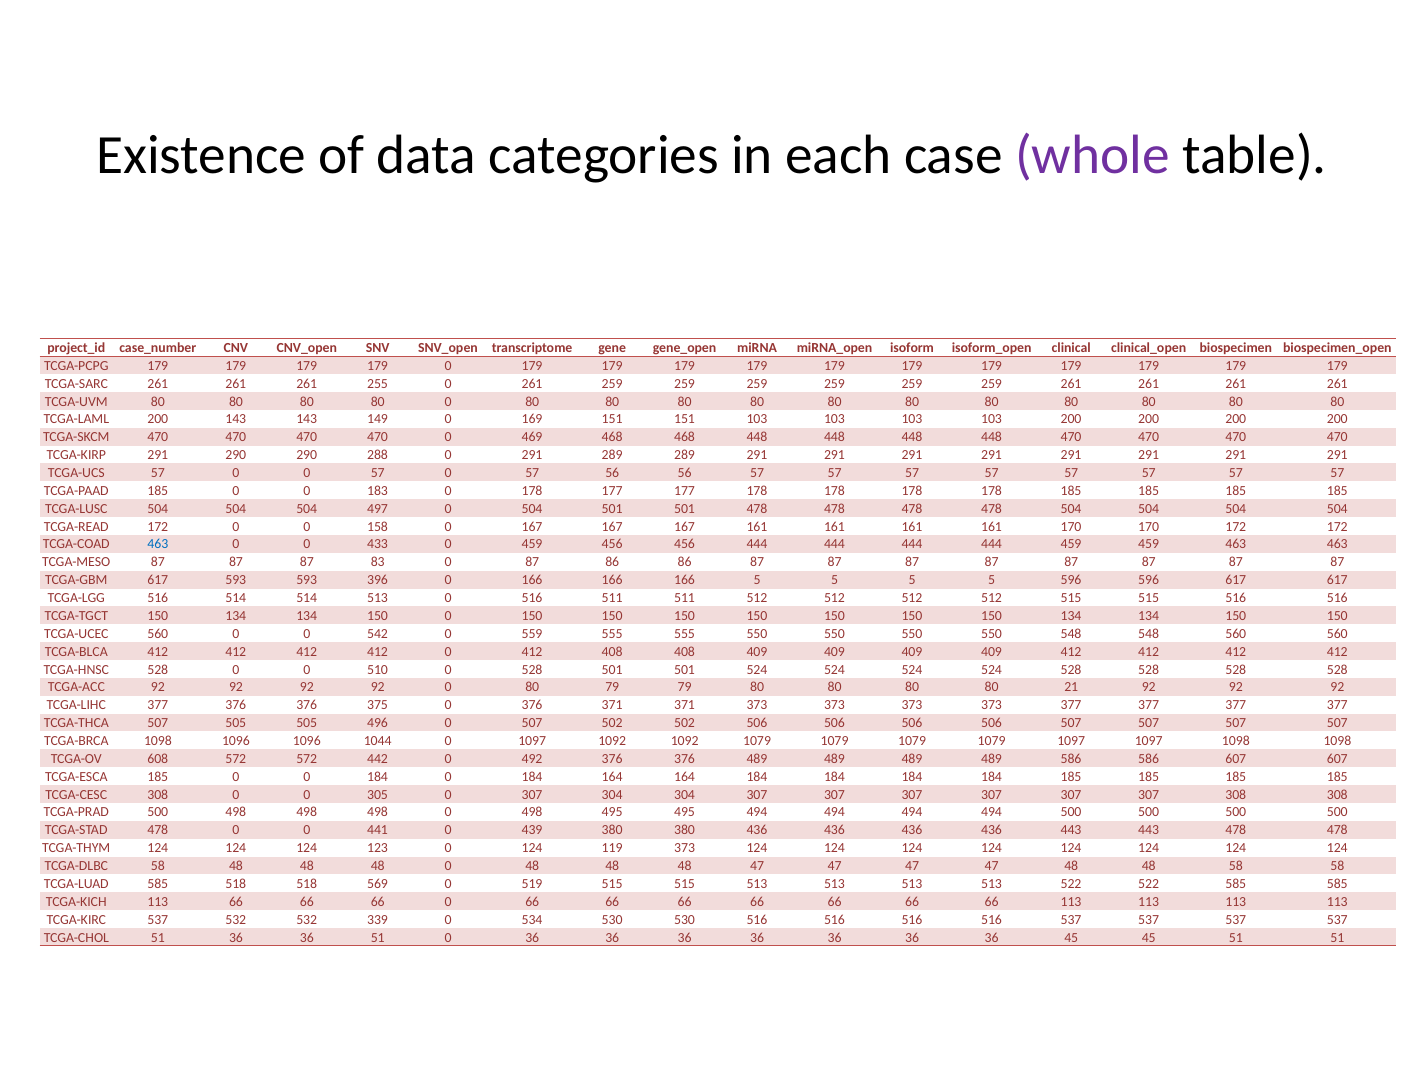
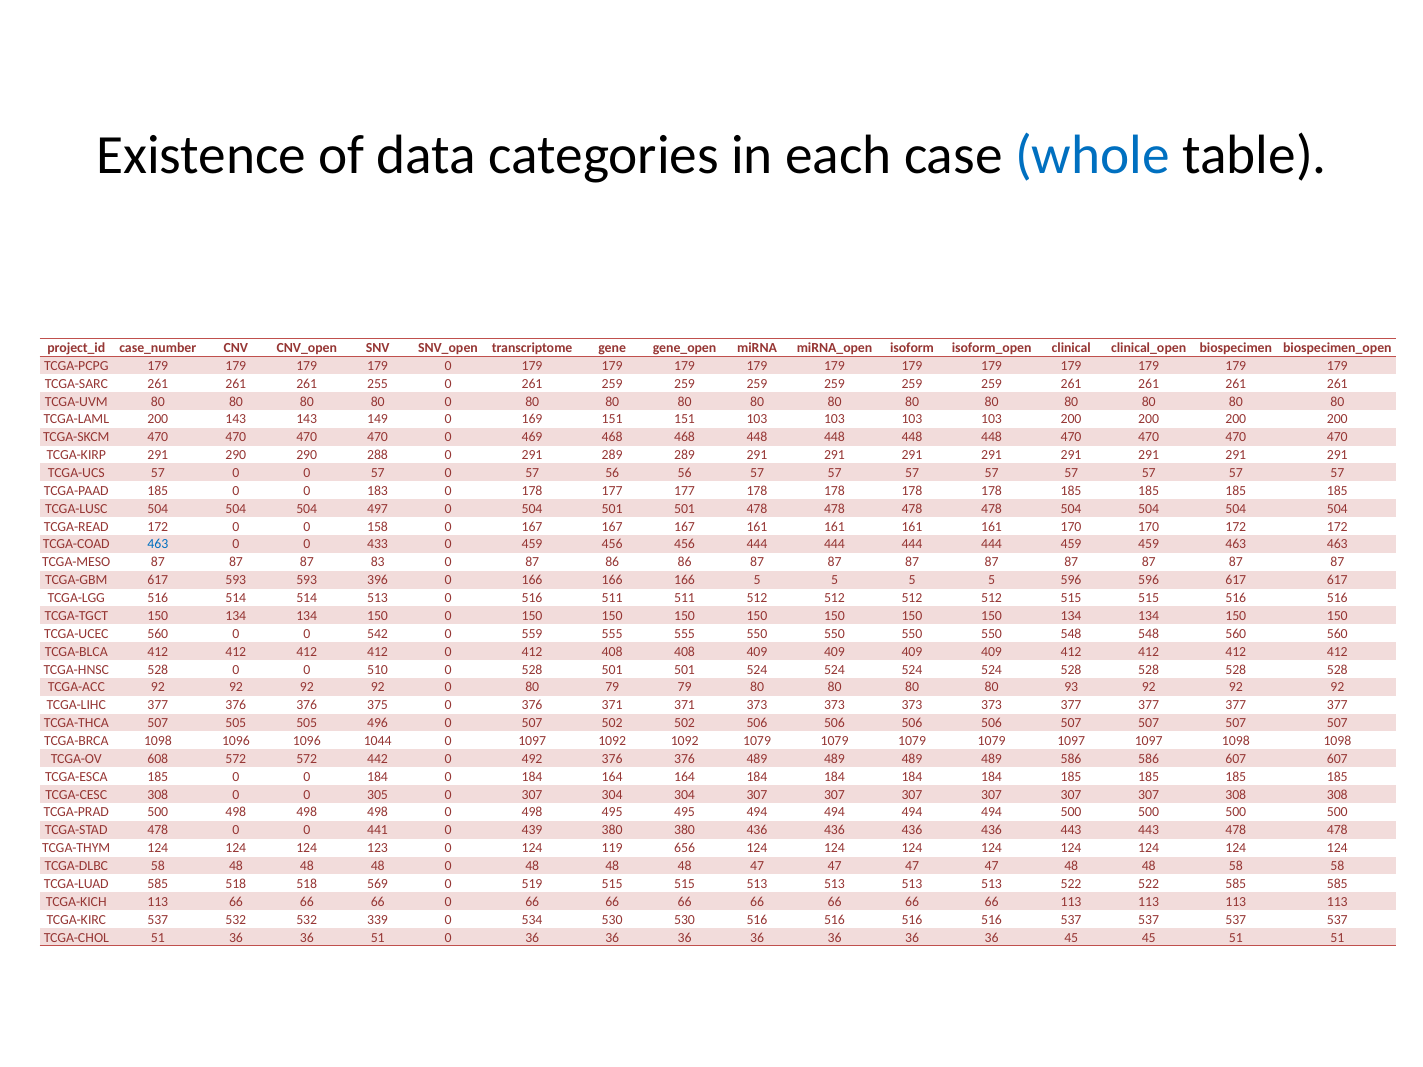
whole colour: purple -> blue (1092, 155)
21: 21 -> 93 (1071, 687)
119 373: 373 -> 656 (685, 848)
